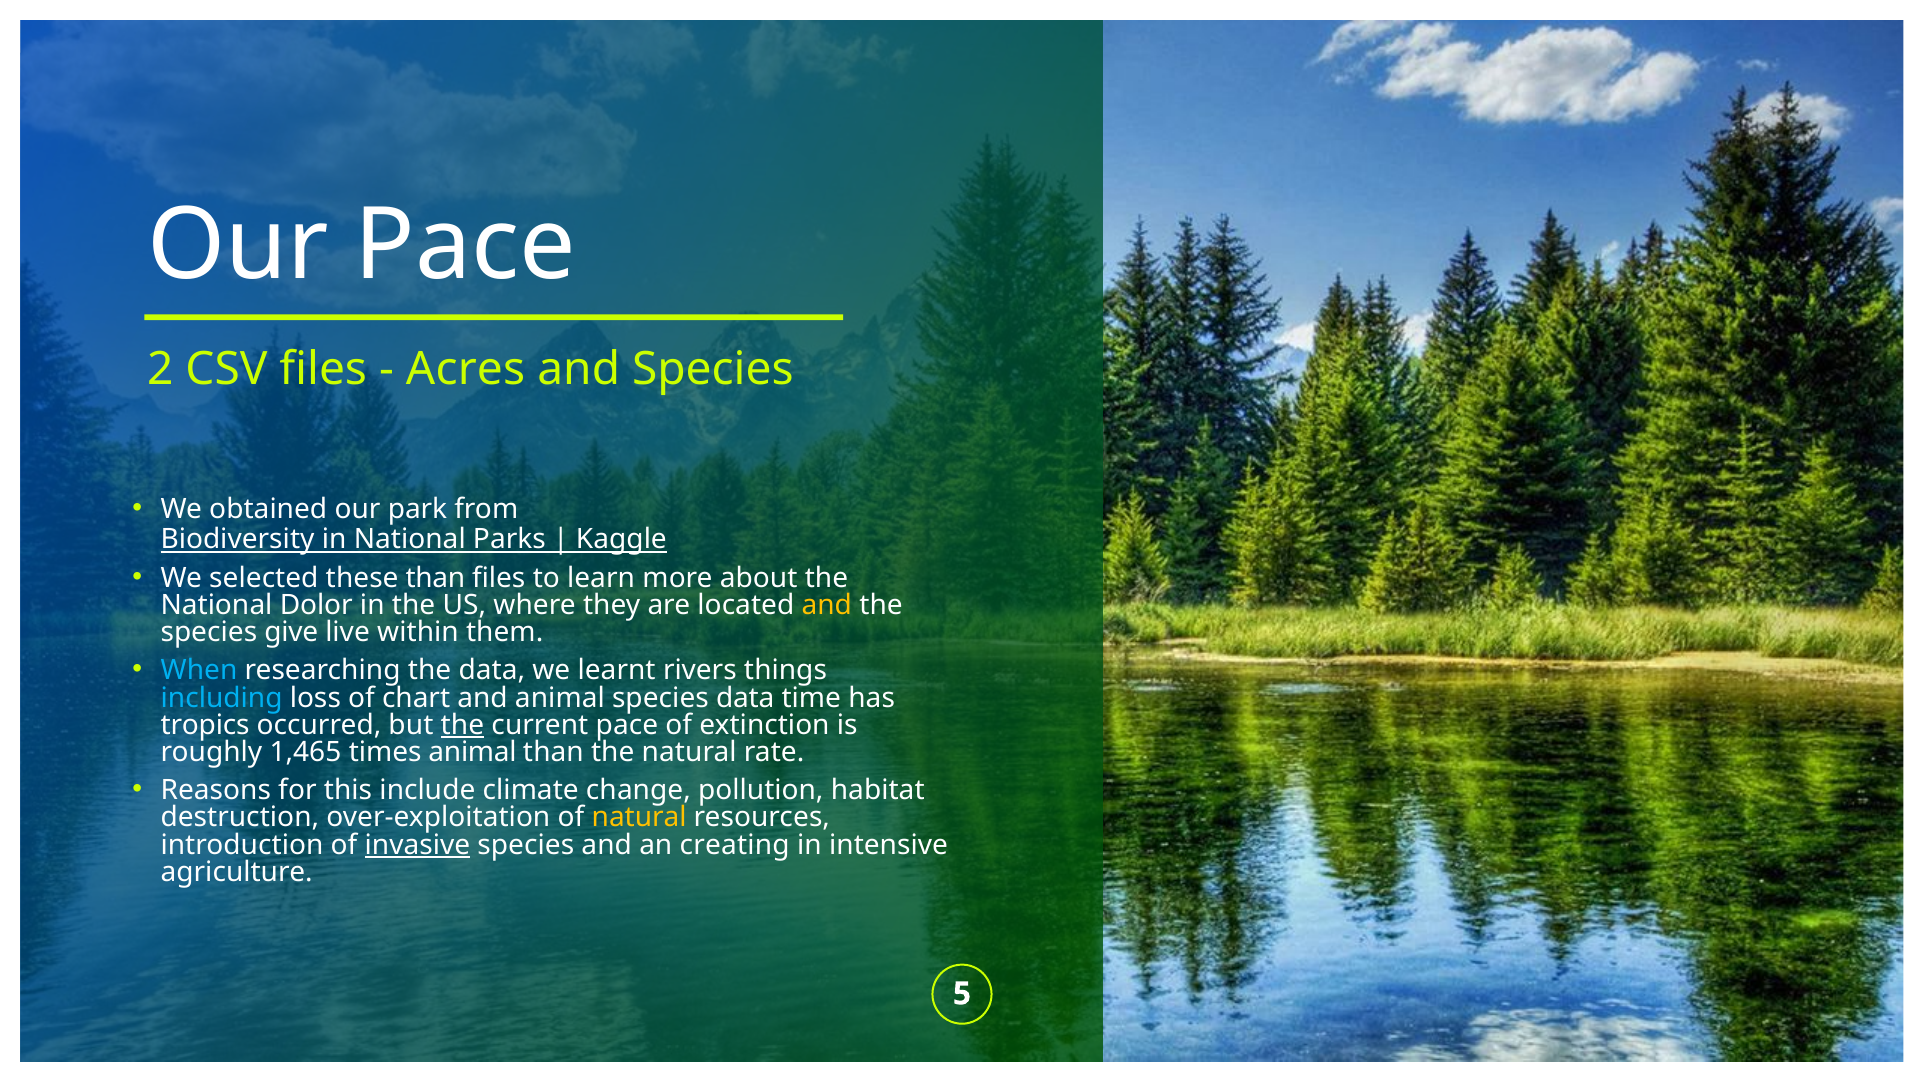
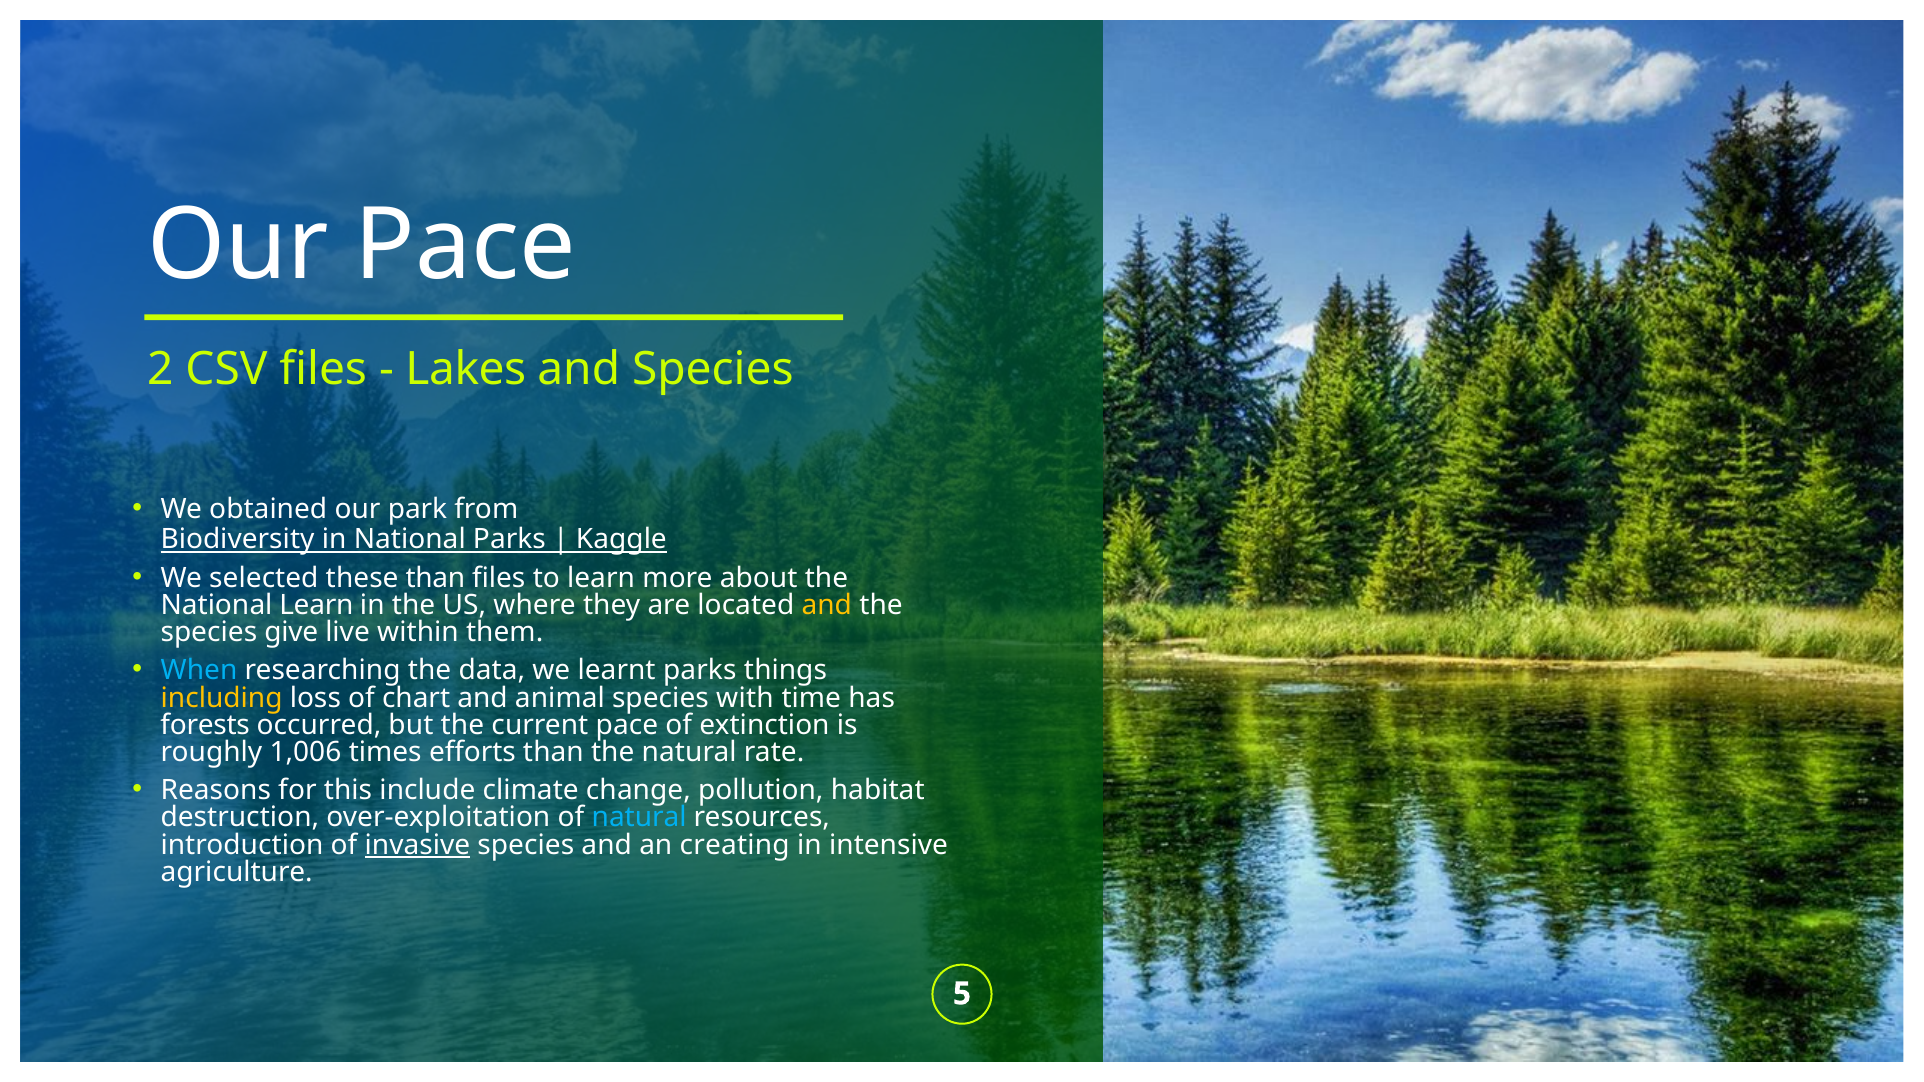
Acres: Acres -> Lakes (466, 369)
National Dolor: Dolor -> Learn (316, 605)
learnt rivers: rivers -> parks (700, 671)
including colour: light blue -> yellow (222, 698)
species data: data -> with (745, 698)
tropics: tropics -> forests (205, 725)
the underline: present -> none (462, 725)
1,465: 1,465 -> 1,006 (305, 752)
times animal: animal -> efforts (472, 752)
natural colour: yellow -> light blue (639, 818)
